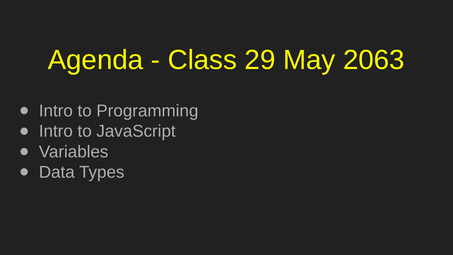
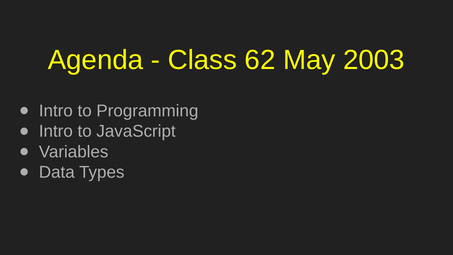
29: 29 -> 62 (260, 60)
2063: 2063 -> 2003 (374, 60)
